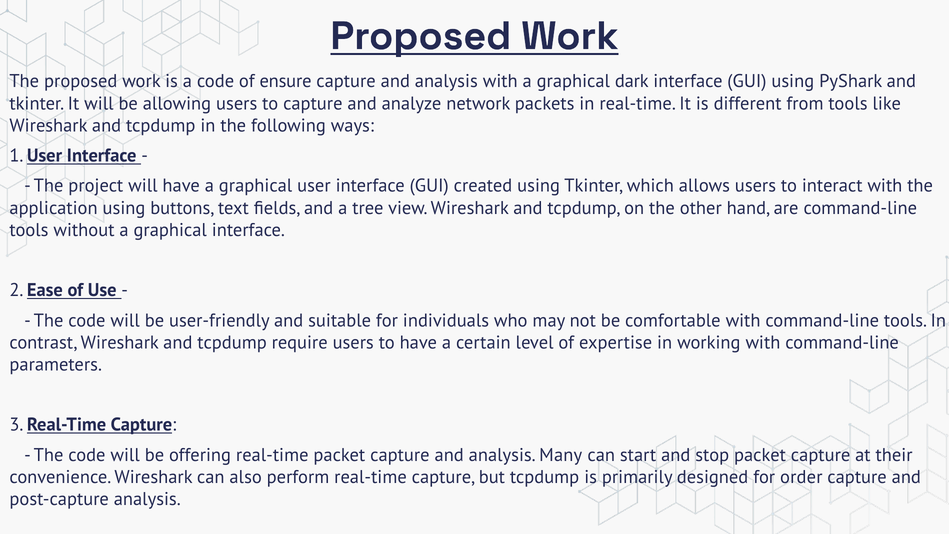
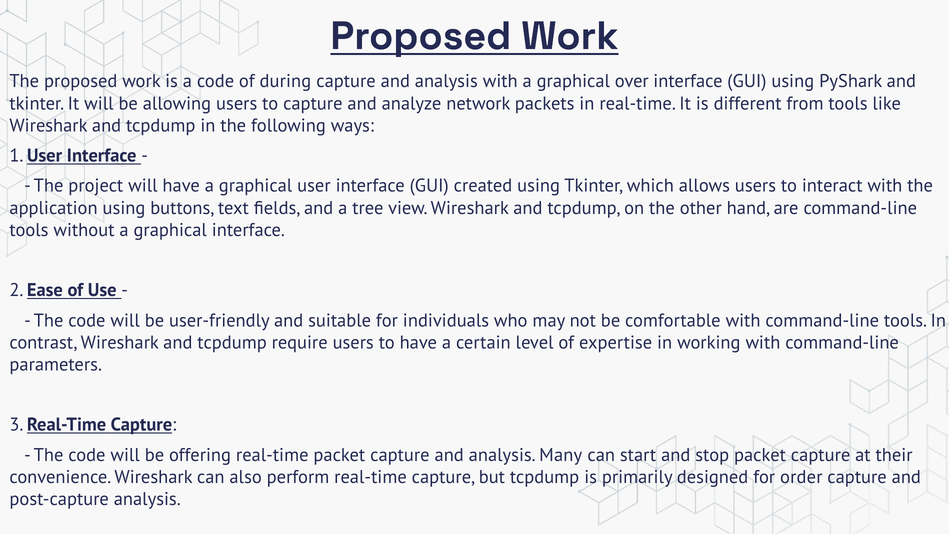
ensure: ensure -> during (285, 81)
dark: dark -> over (632, 81)
